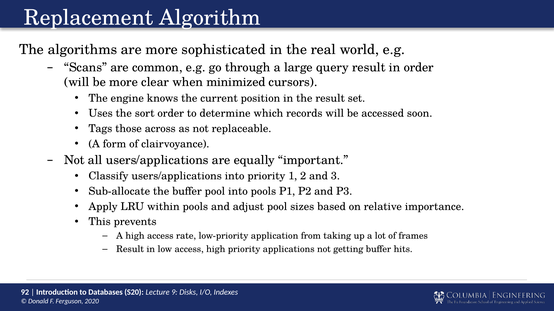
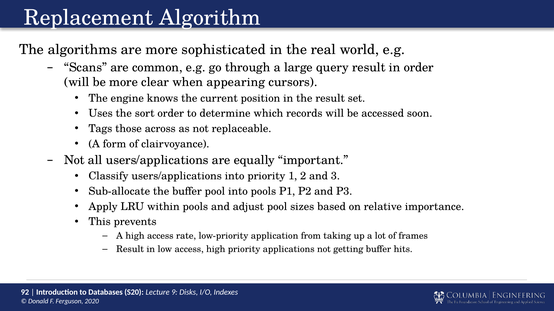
minimized: minimized -> appearing (236, 82)
